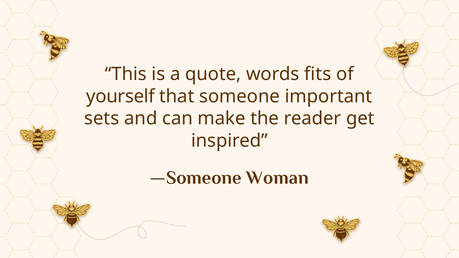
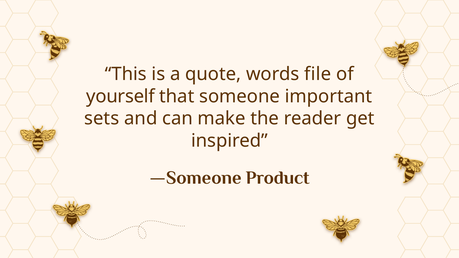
fits: fits -> file (318, 74)
Woman: Woman -> Product (278, 178)
